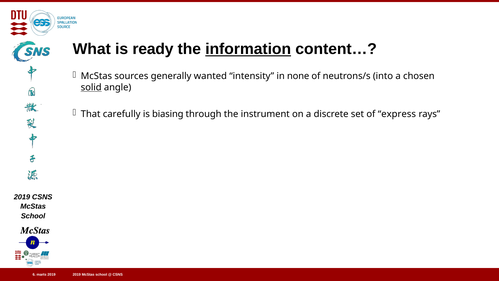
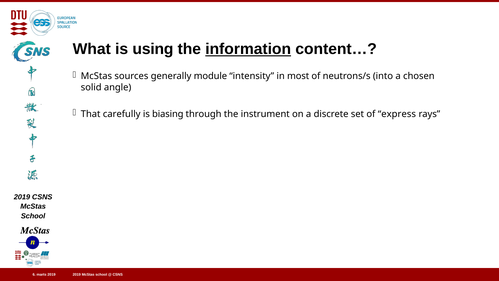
ready: ready -> using (153, 49)
wanted: wanted -> module (210, 76)
none: none -> most (298, 76)
solid underline: present -> none (91, 87)
